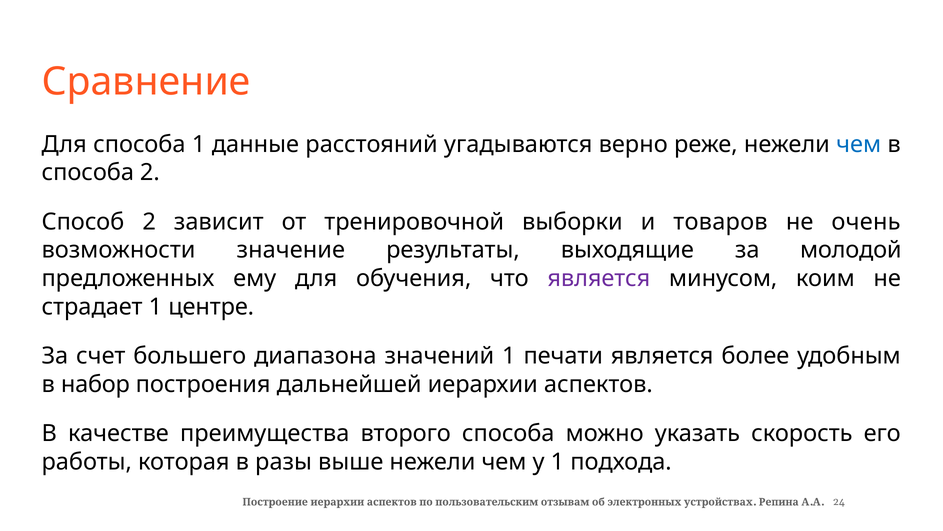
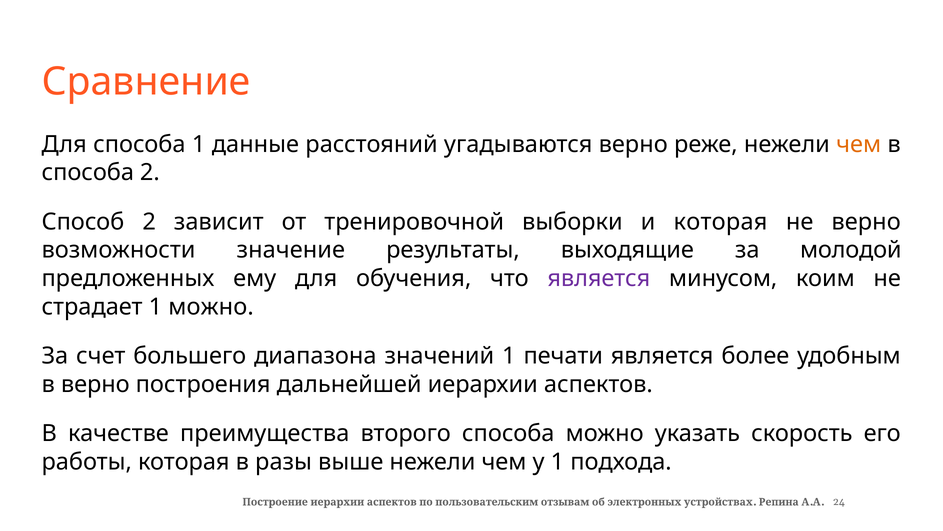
чем colour: blue -> orange (859, 144)
и товаров: товаров -> которая (720, 222)
не очень: очень -> верно (866, 222)
1 центре: центре -> можно (211, 306)
в набор: набор -> верно (95, 384)
